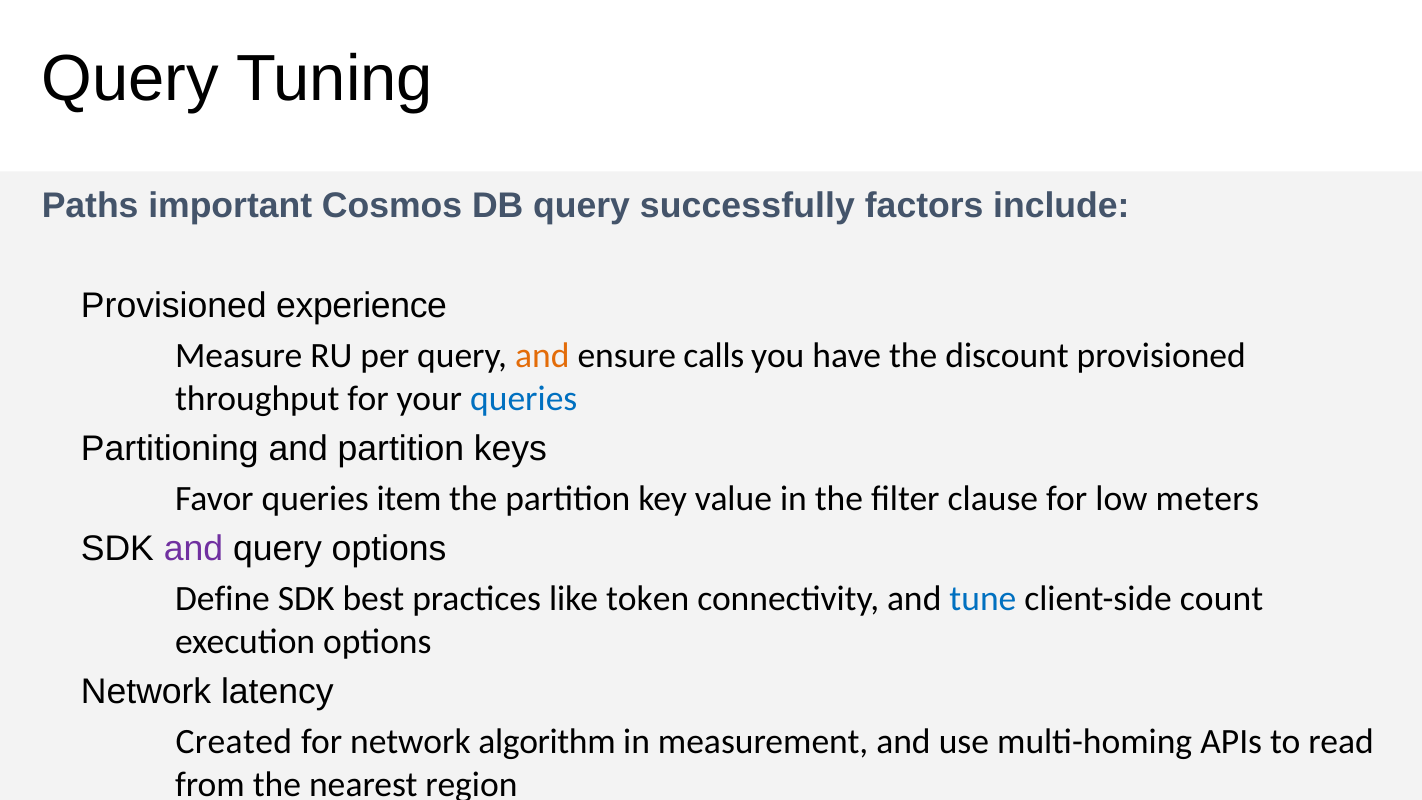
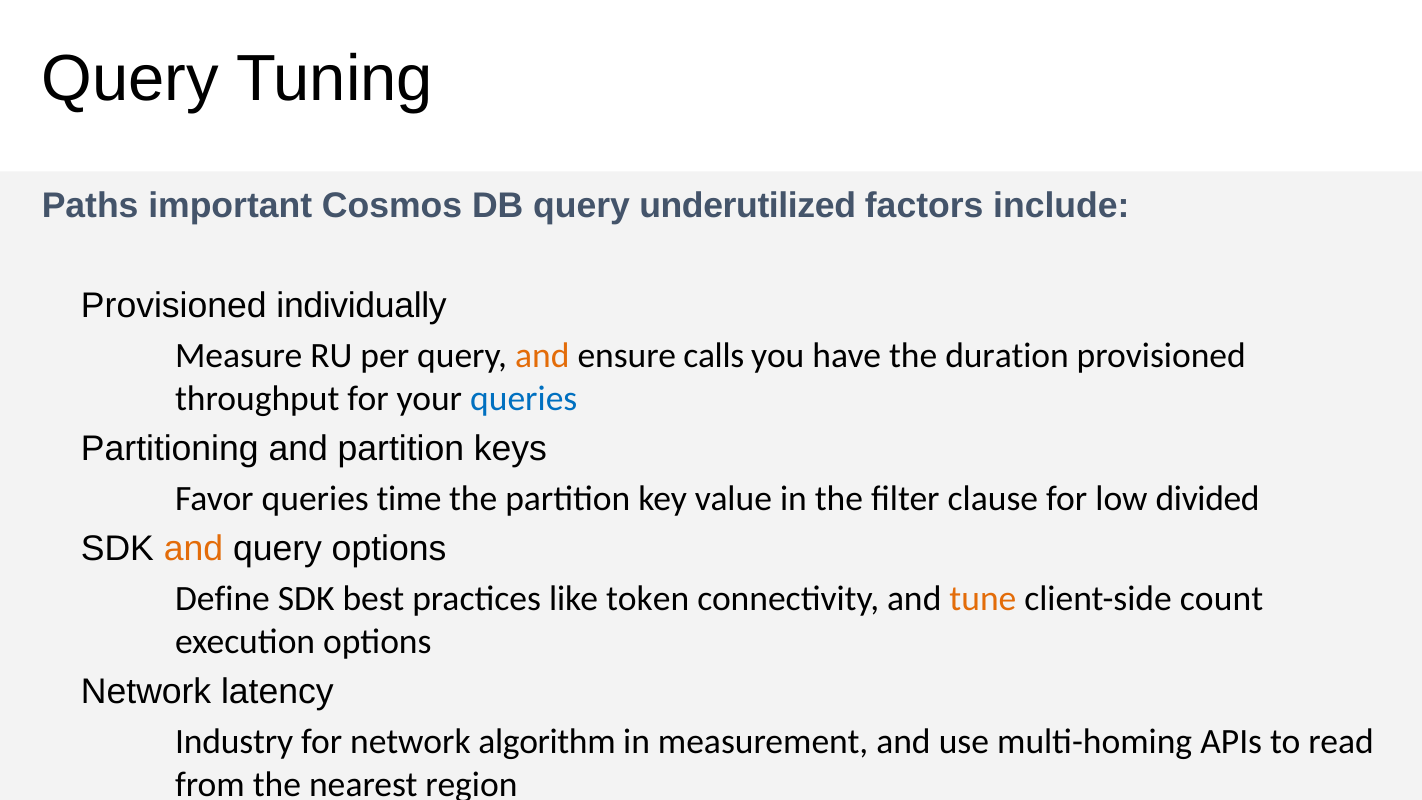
successfully: successfully -> underutilized (748, 205)
experience: experience -> individually (362, 306)
discount: discount -> duration (1007, 356)
item: item -> time (409, 499)
meters: meters -> divided (1208, 499)
and colour: purple -> orange (194, 549)
tune colour: blue -> orange (983, 599)
Created: Created -> Industry (234, 742)
